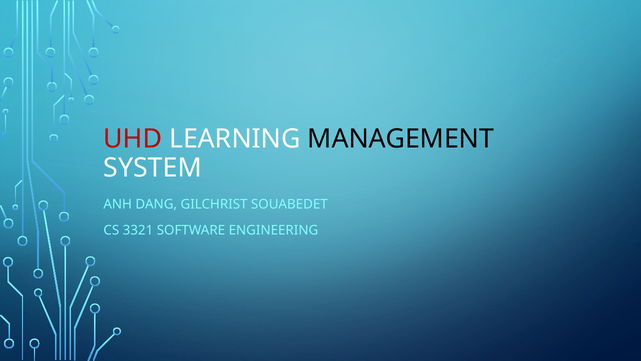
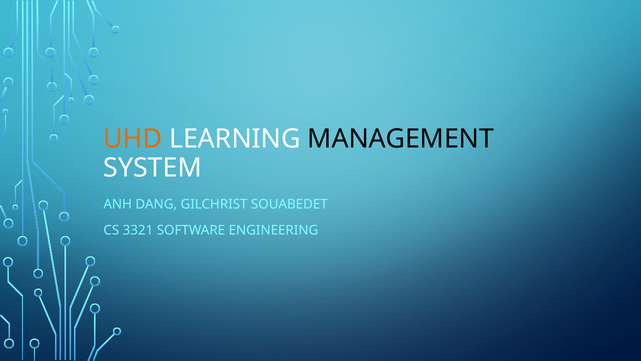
UHD colour: red -> orange (133, 139)
